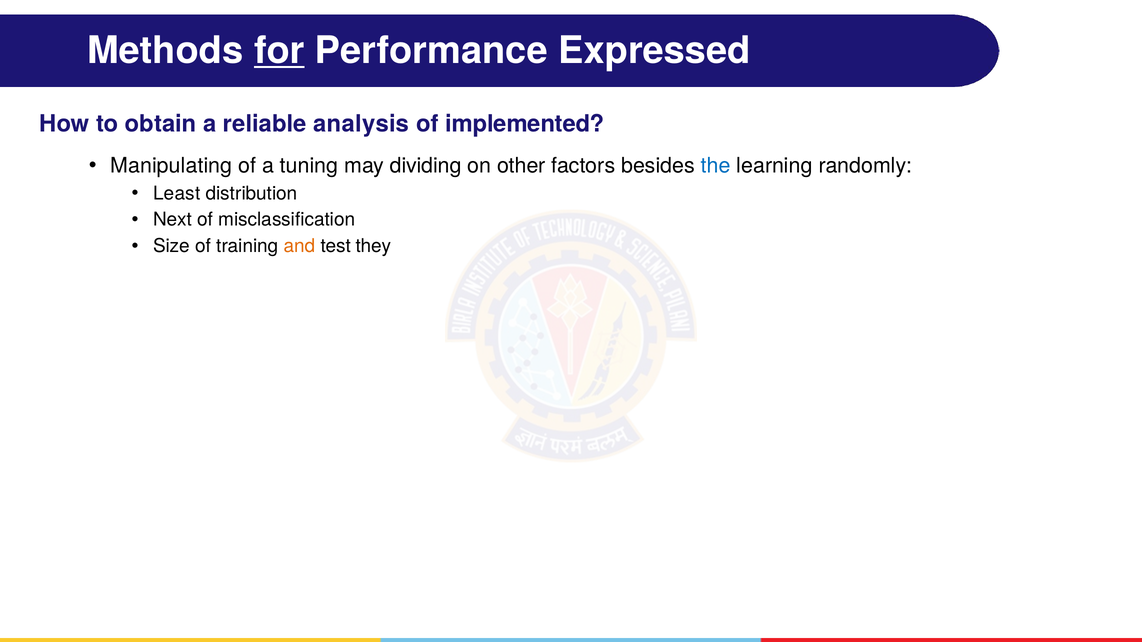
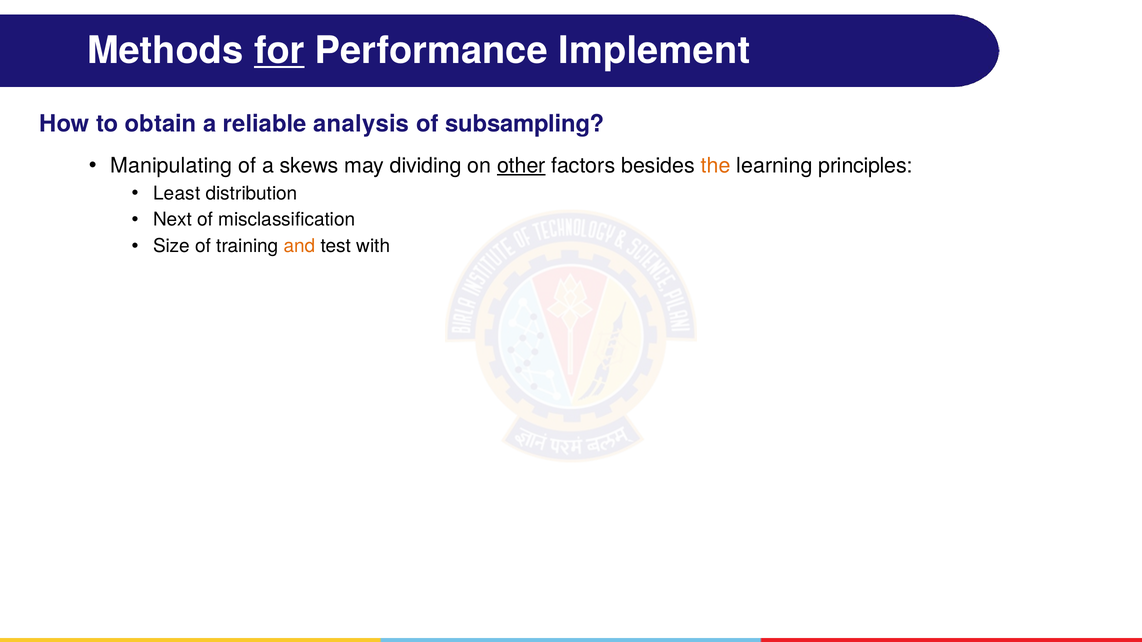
Expressed: Expressed -> Implement (654, 51)
implemented: implemented -> subsampling (525, 124)
tuning: tuning -> skews (309, 166)
other underline: none -> present (521, 166)
the colour: blue -> orange (716, 166)
randomly: randomly -> principles (866, 166)
they: they -> with (373, 246)
